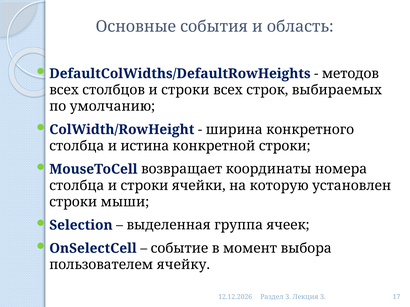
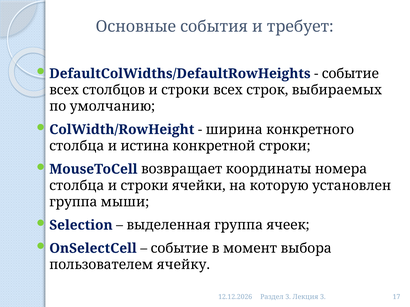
область: область -> требует (300, 27)
методов: методов -> событие (350, 74)
строки: строки -> группа (73, 202)
